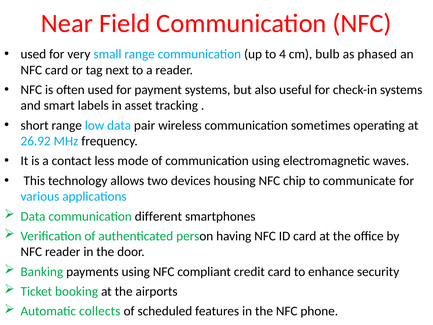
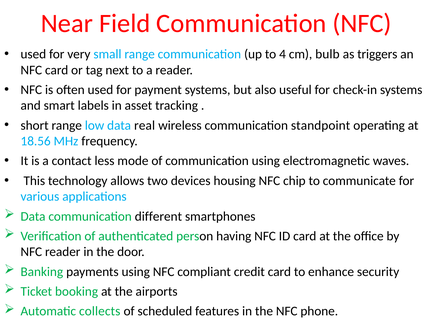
phased: phased -> triggers (377, 54)
pair: pair -> real (145, 125)
sometimes: sometimes -> standpoint (321, 125)
26.92: 26.92 -> 18.56 (36, 141)
